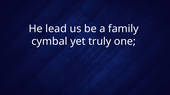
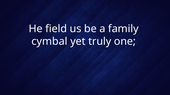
lead: lead -> field (56, 29)
